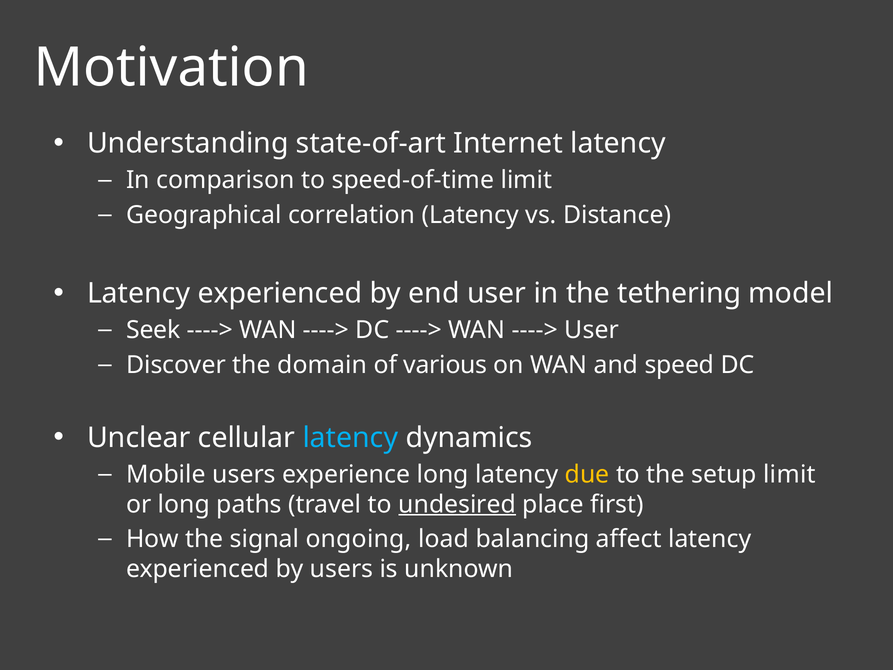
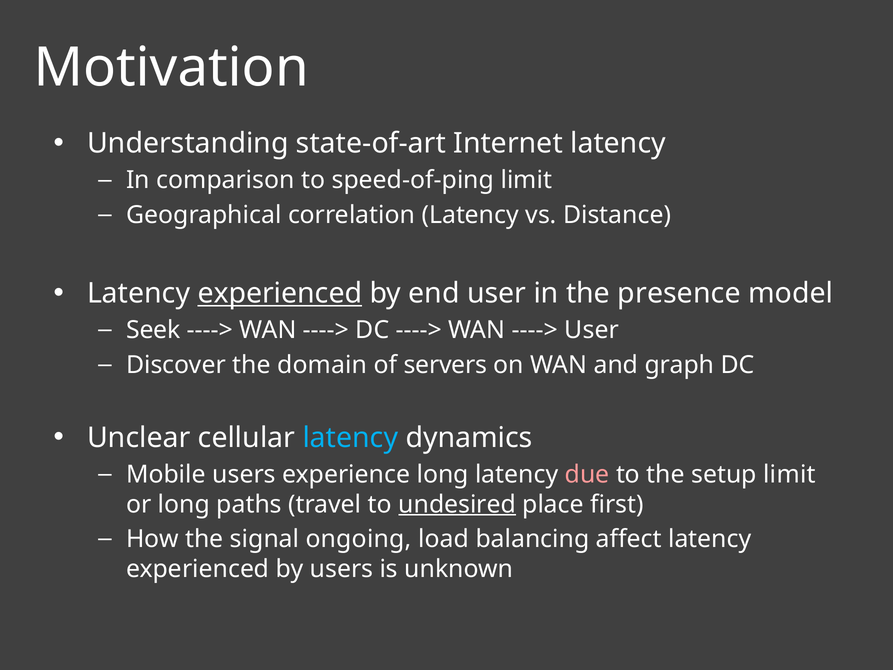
speed-of-time: speed-of-time -> speed-of-ping (413, 180)
experienced underline: none -> present (280, 293)
tethering: tethering -> presence (679, 293)
various: various -> servers (445, 365)
speed: speed -> graph (679, 365)
due colour: yellow -> pink (587, 474)
